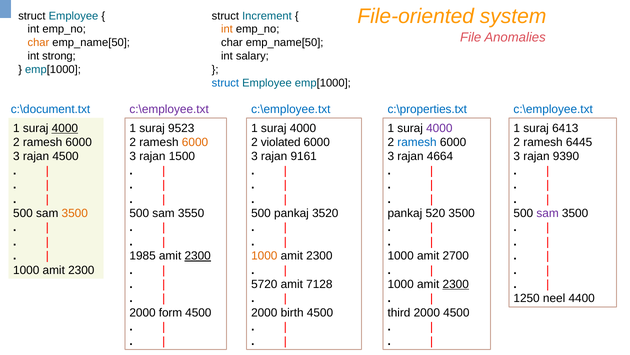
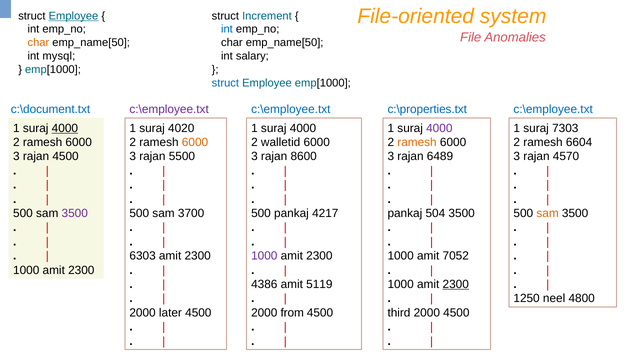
Employee underline: none -> present (73, 16)
int colour: orange -> blue (227, 29)
strong: strong -> mysql (59, 56)
9523: 9523 -> 4020 (181, 128)
6413: 6413 -> 7303 (565, 128)
violated: violated -> walletid (281, 142)
ramesh colour: blue -> orange (417, 142)
6445: 6445 -> 6604 (579, 142)
1500: 1500 -> 5500 (182, 156)
9161: 9161 -> 8600 (304, 156)
4664: 4664 -> 6489 (440, 156)
9390: 9390 -> 4570 (566, 156)
3500 colour: orange -> purple (75, 213)
3550: 3550 -> 3700 (191, 213)
3520: 3520 -> 4217 (325, 213)
520: 520 -> 504 (435, 213)
sam colour: purple -> orange (548, 213)
1985: 1985 -> 6303 (143, 255)
2300 underline: present -> none (198, 255)
1000 colour: orange -> purple (264, 255)
2700: 2700 -> 7052 (456, 255)
5720: 5720 -> 4386 (264, 284)
7128: 7128 -> 5119 (319, 284)
4400: 4400 -> 4800 (582, 298)
form: form -> later (170, 312)
birth: birth -> from (292, 312)
